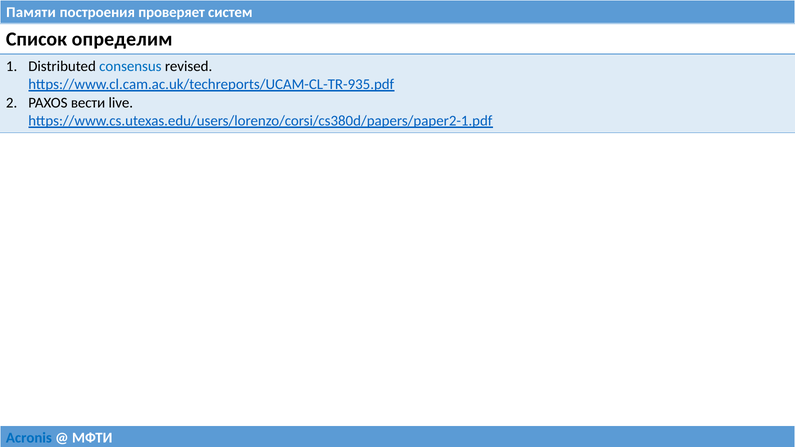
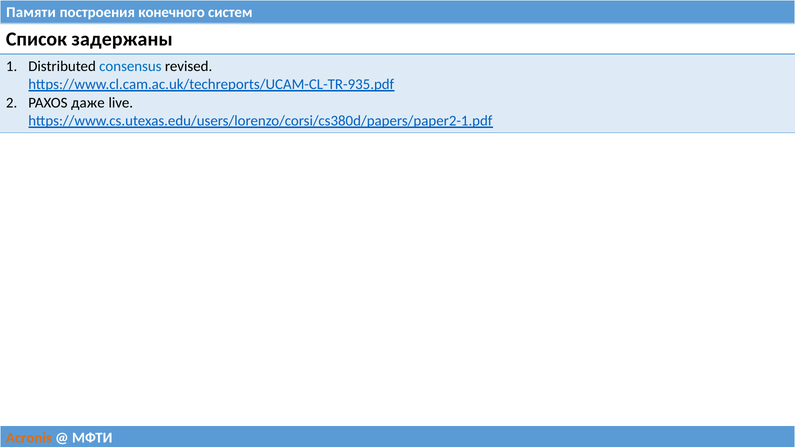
проверяет: проверяет -> конечного (172, 12)
определим: определим -> задержаны (122, 39)
вести: вести -> даже (88, 103)
Acronis colour: blue -> orange (29, 438)
